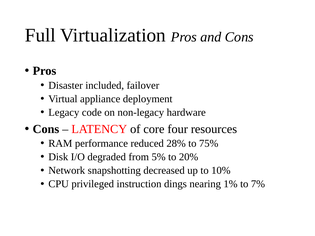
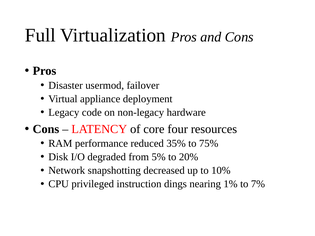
included: included -> usermod (105, 85)
28%: 28% -> 35% (176, 144)
